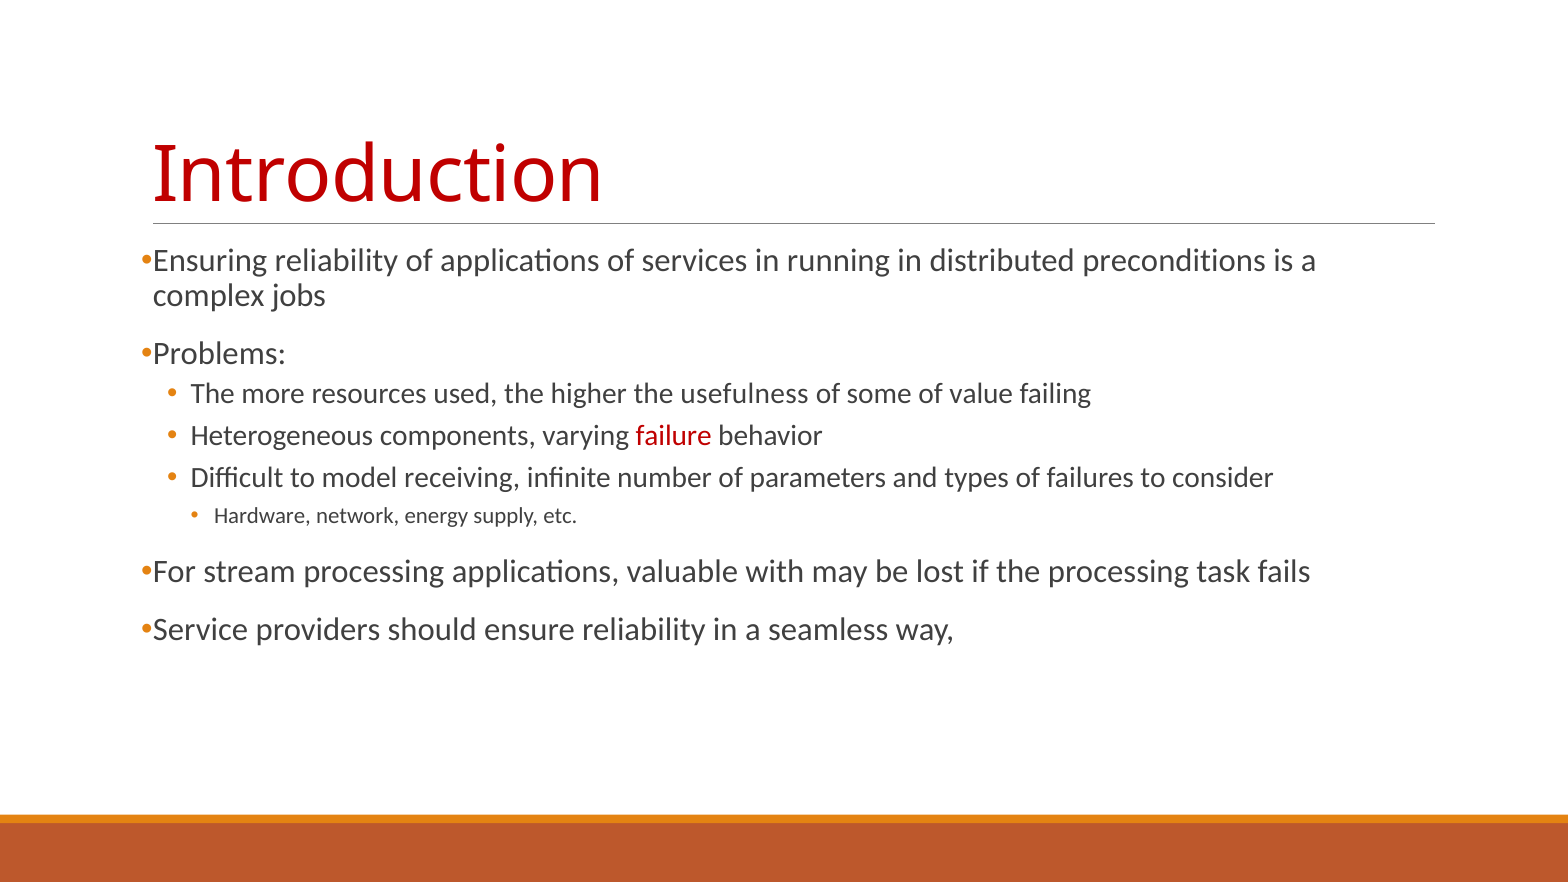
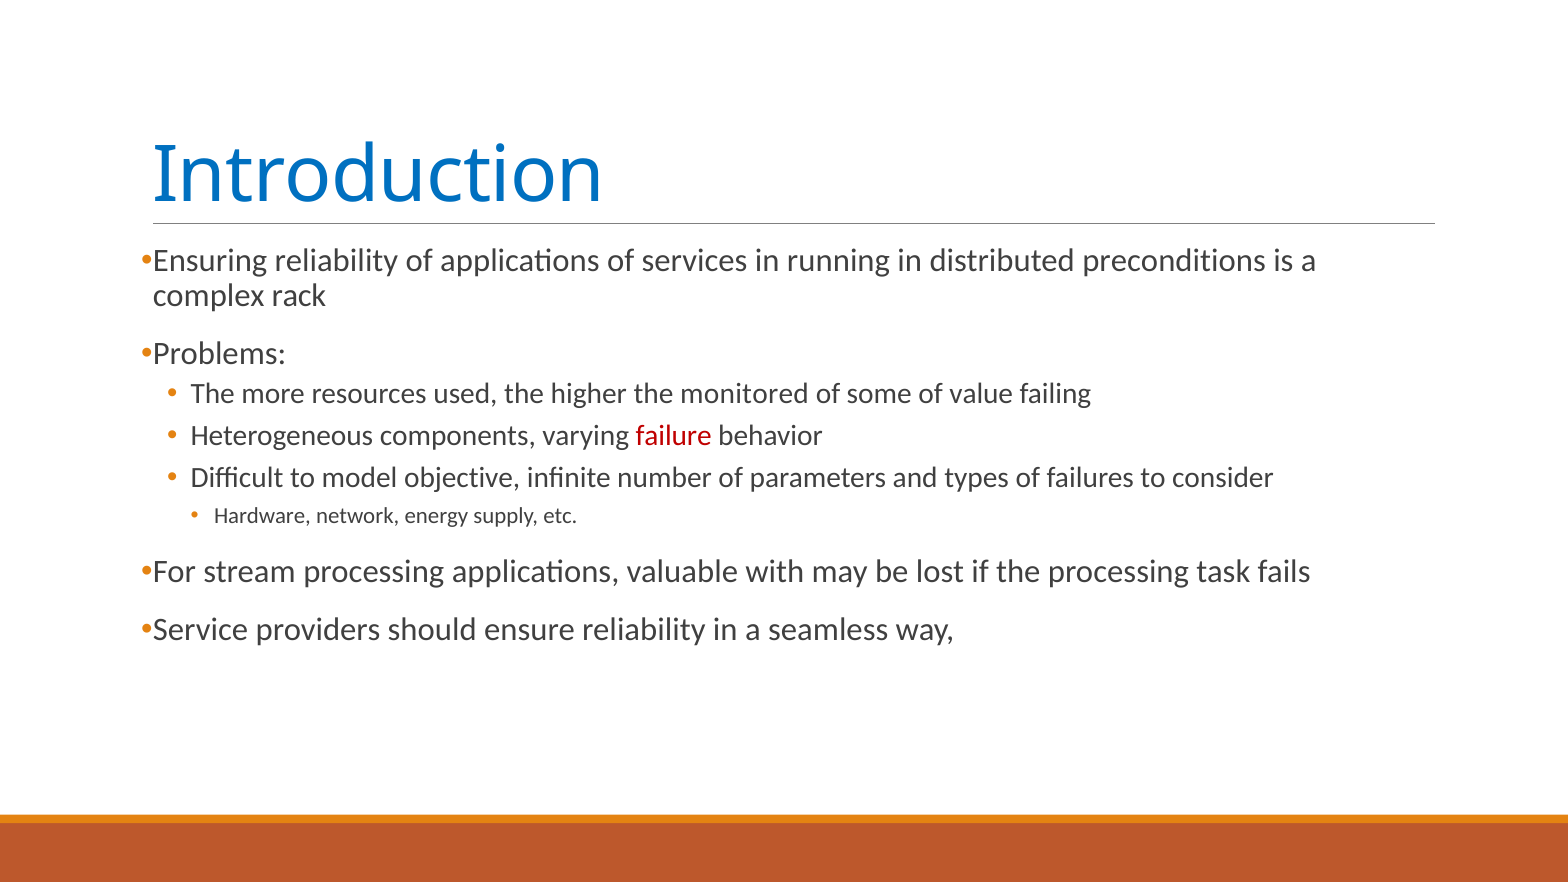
Introduction colour: red -> blue (379, 176)
jobs: jobs -> rack (299, 296)
usefulness: usefulness -> monitored (744, 394)
receiving: receiving -> objective (462, 477)
